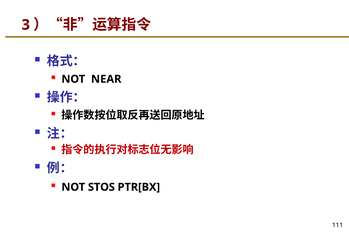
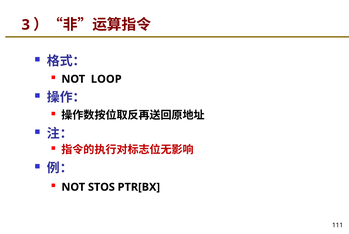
NEAR: NEAR -> LOOP (106, 79)
